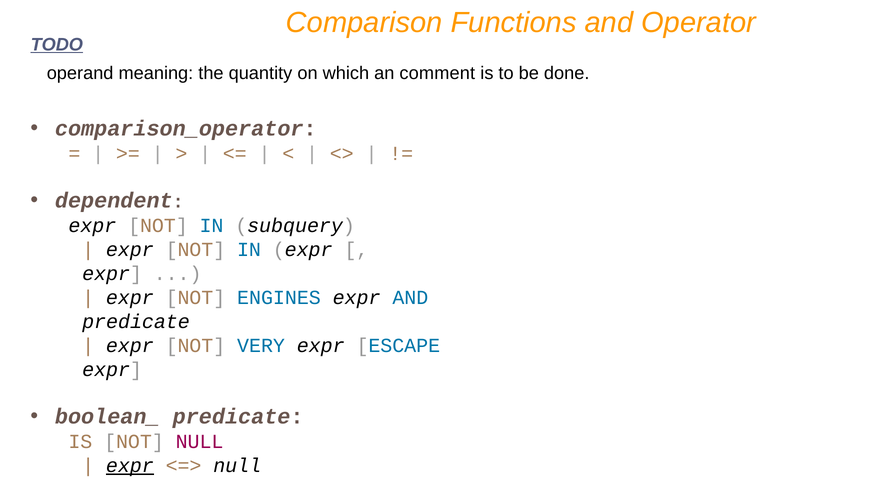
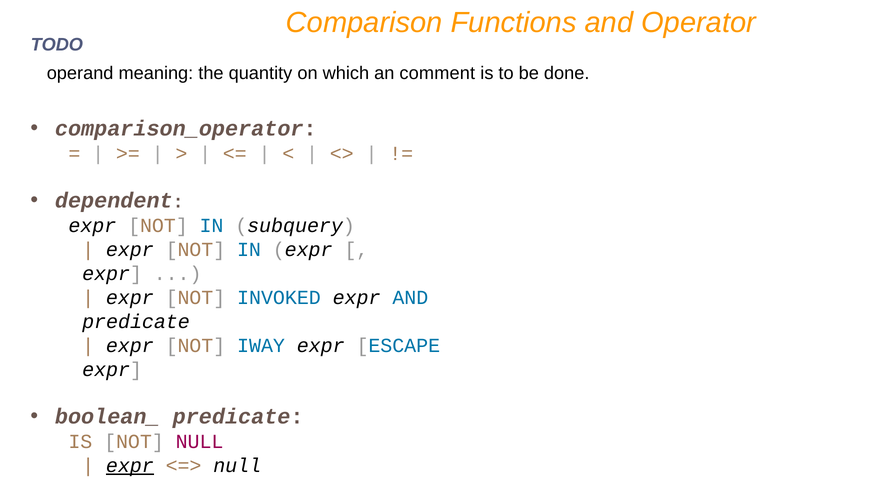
TODO underline: present -> none (57, 45)
ENGINES: ENGINES -> INVOKED (279, 297)
VERY: VERY -> IWAY (261, 345)
